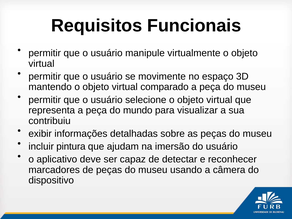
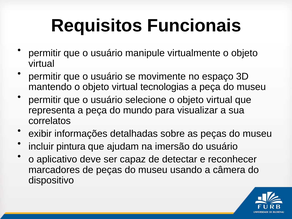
comparado: comparado -> tecnologias (165, 87)
contribuiu: contribuiu -> correlatos (50, 121)
